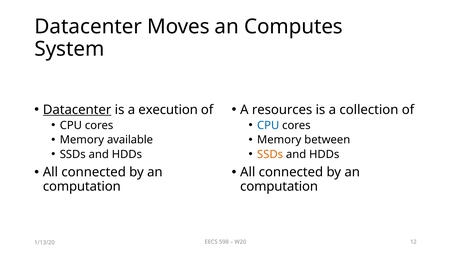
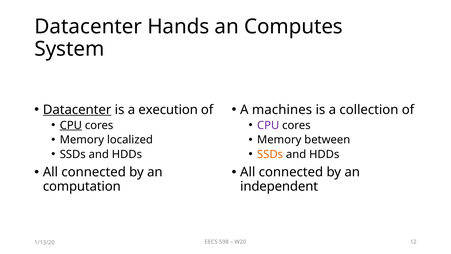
Moves: Moves -> Hands (178, 27)
resources: resources -> machines (282, 110)
CPU underline: none -> present (71, 125)
CPU colour: blue -> purple (268, 125)
available: available -> localized (130, 140)
computation: computation -> independent (279, 186)
